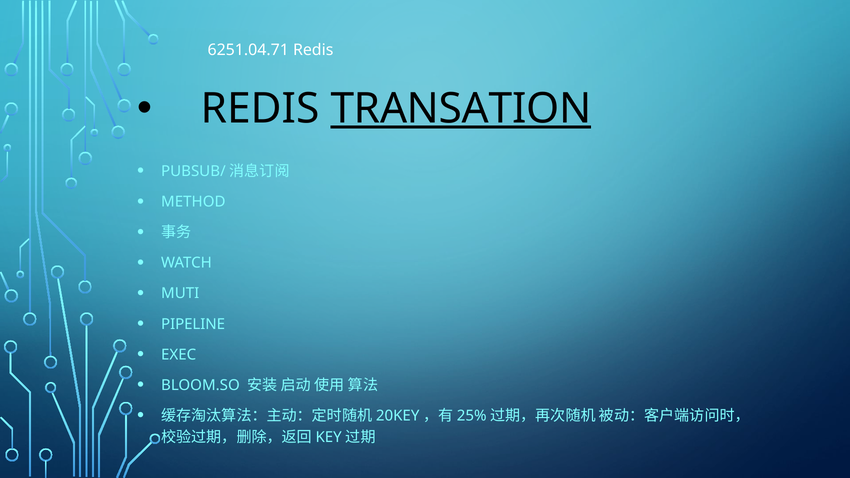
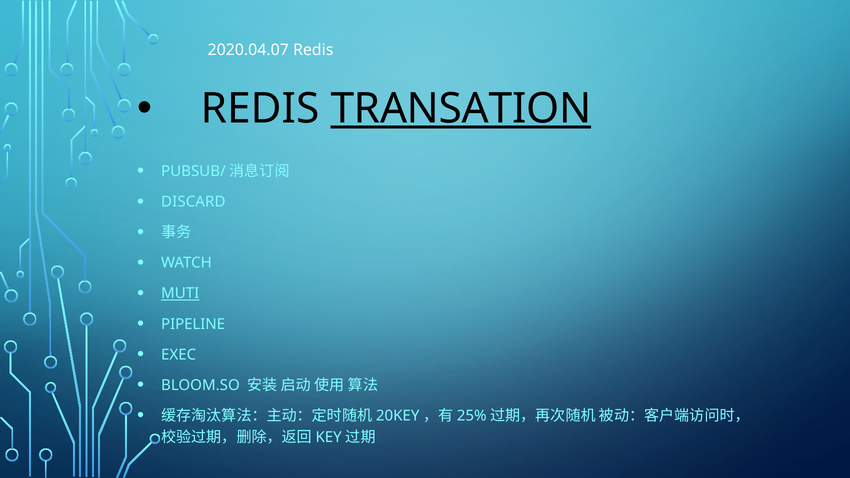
6251.04.71: 6251.04.71 -> 2020.04.07 (248, 50)
METHOD: METHOD -> DISCARD (193, 202)
MUTI underline: none -> present (180, 294)
